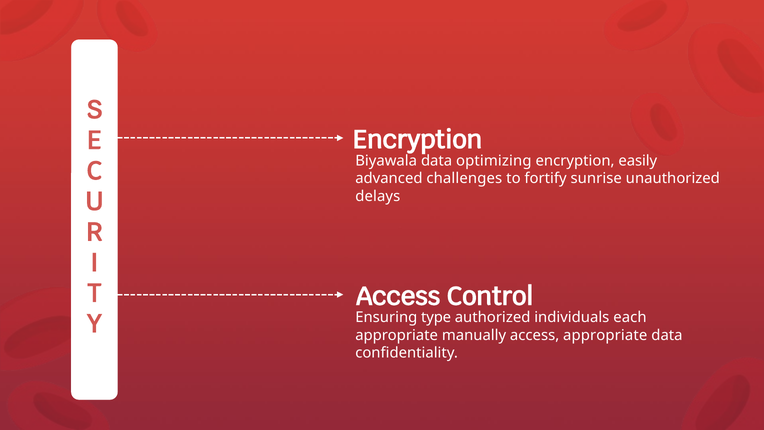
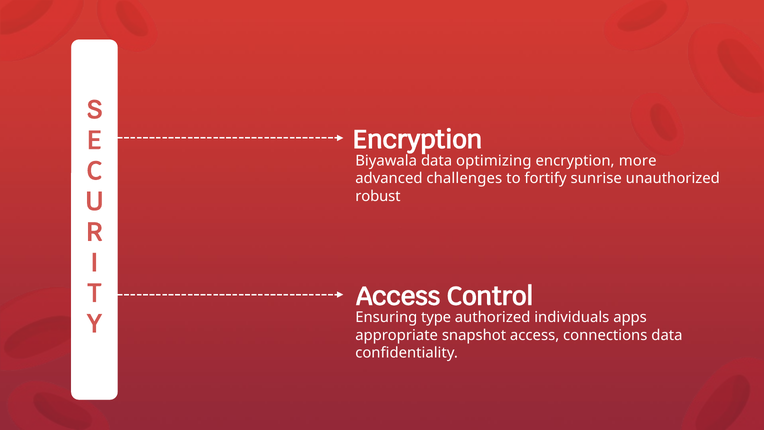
easily: easily -> more (638, 161)
delays: delays -> robust (378, 196)
each: each -> apps (630, 317)
manually: manually -> snapshot (474, 335)
access appropriate: appropriate -> connections (605, 335)
